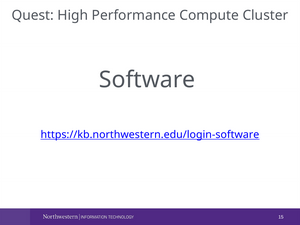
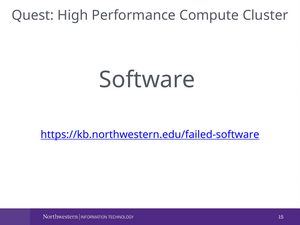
https://kb.northwestern.edu/login-software: https://kb.northwestern.edu/login-software -> https://kb.northwestern.edu/failed-software (150, 135)
